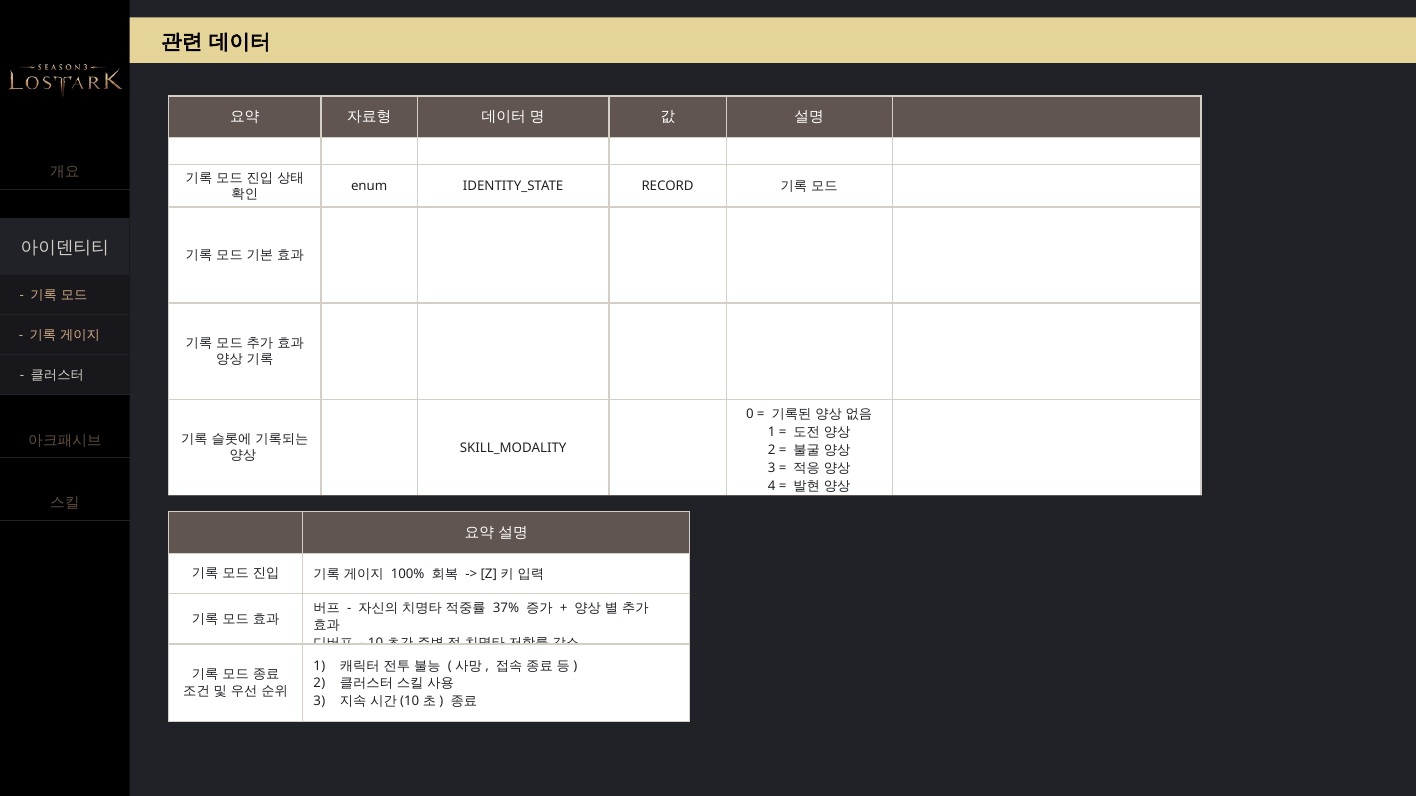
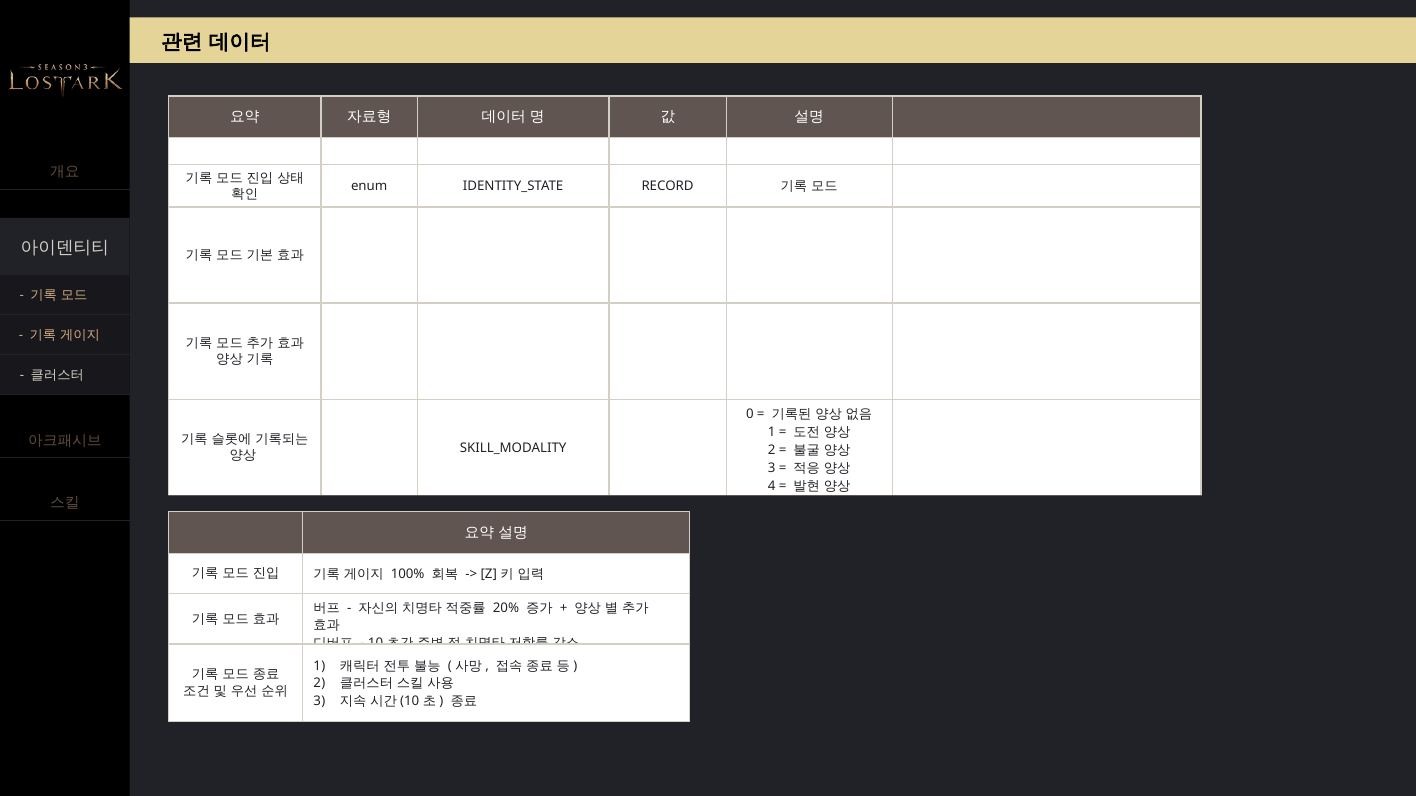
37%: 37% -> 20% (506, 609)
